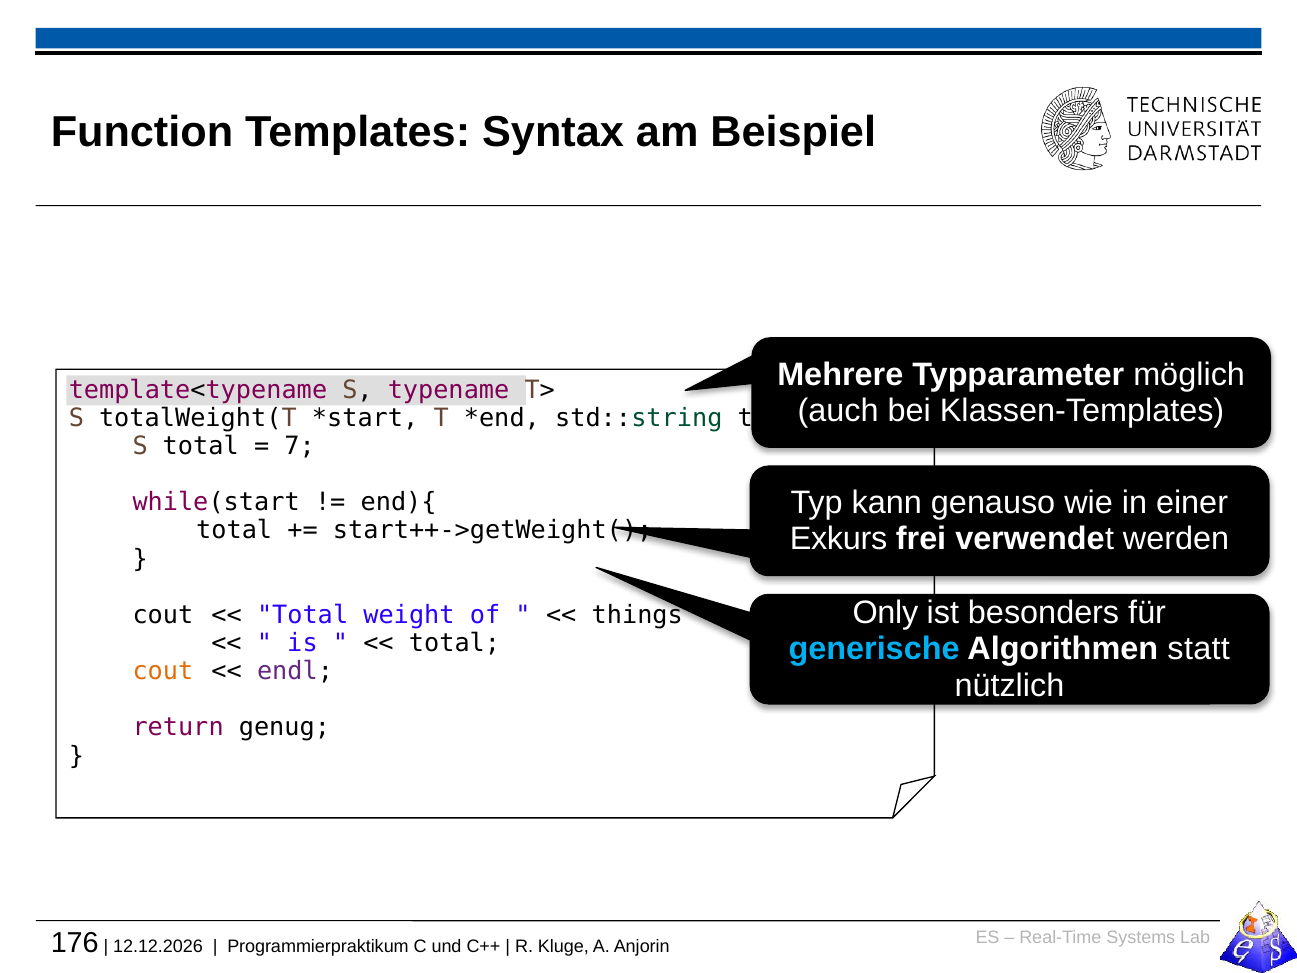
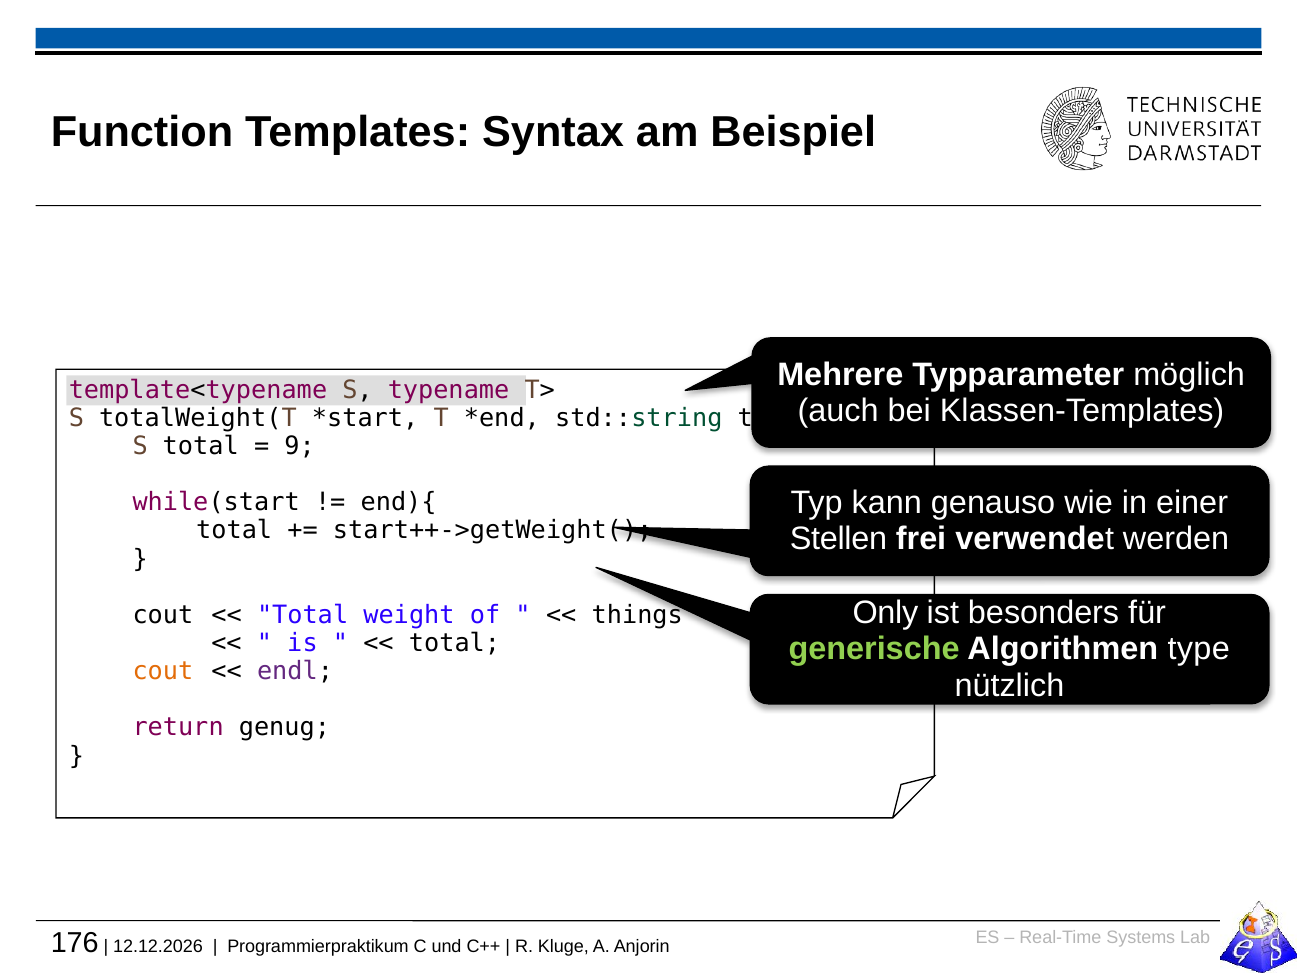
7: 7 -> 9 (300, 446)
Exkurs: Exkurs -> Stellen (838, 539)
generische colour: light blue -> light green (874, 649)
statt: statt -> type (1199, 649)
